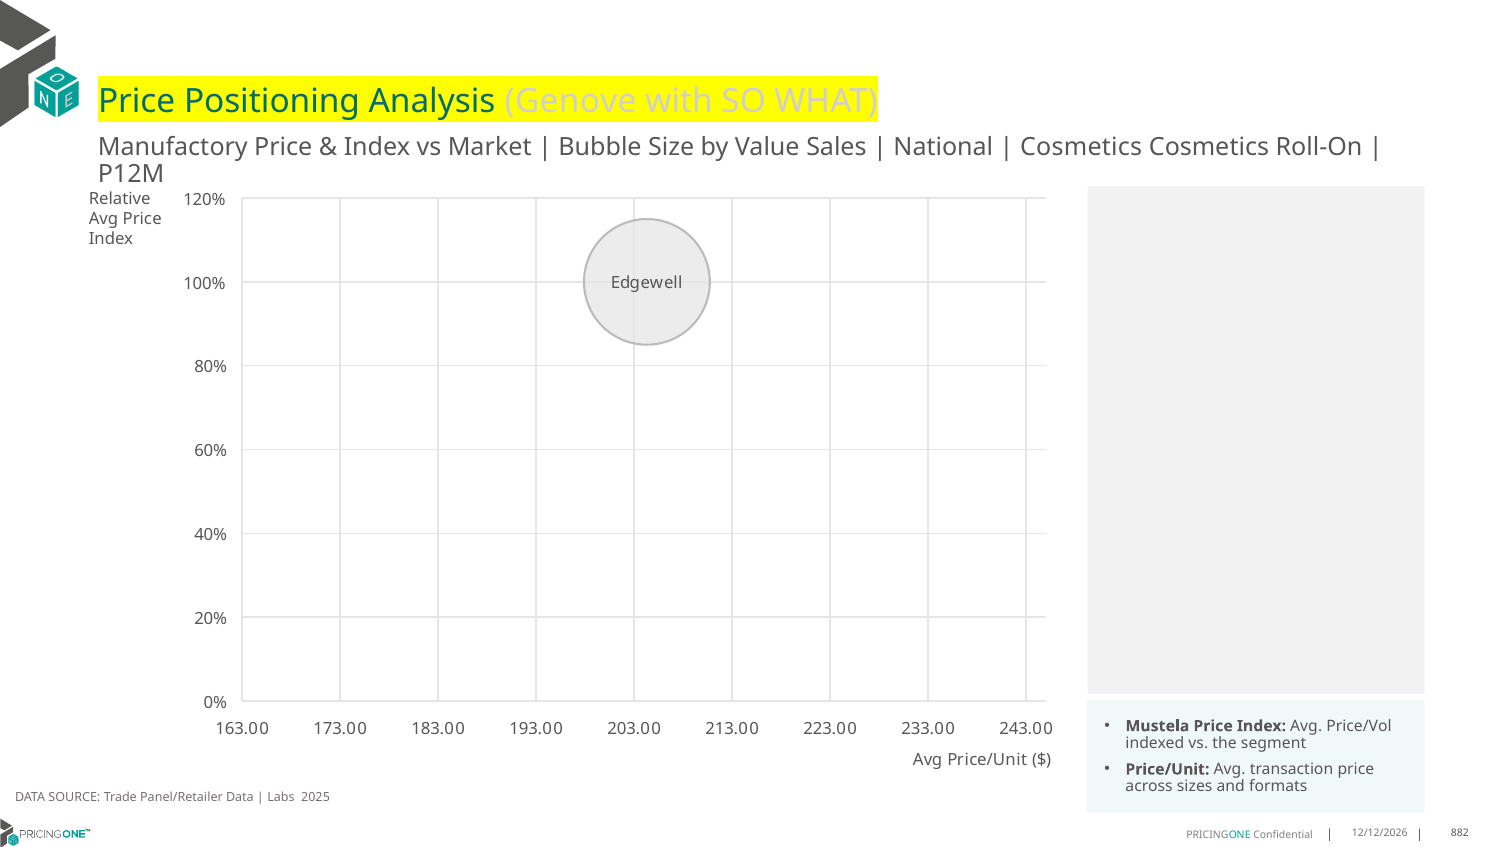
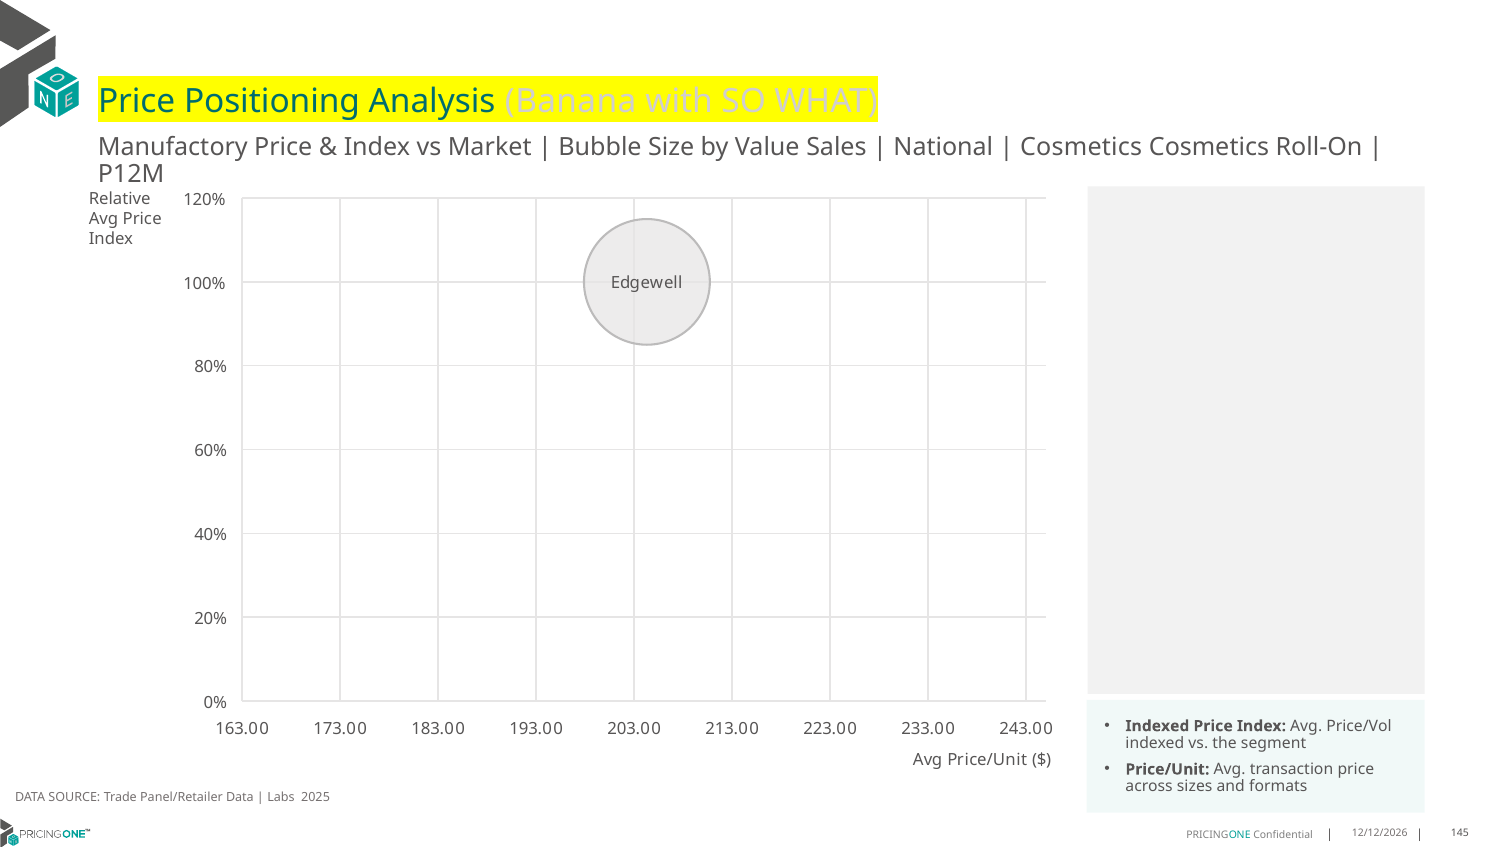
Genove: Genove -> Banana (571, 101)
Mustela: Mustela -> Indexed (1157, 726)
882: 882 -> 145 (1460, 833)
